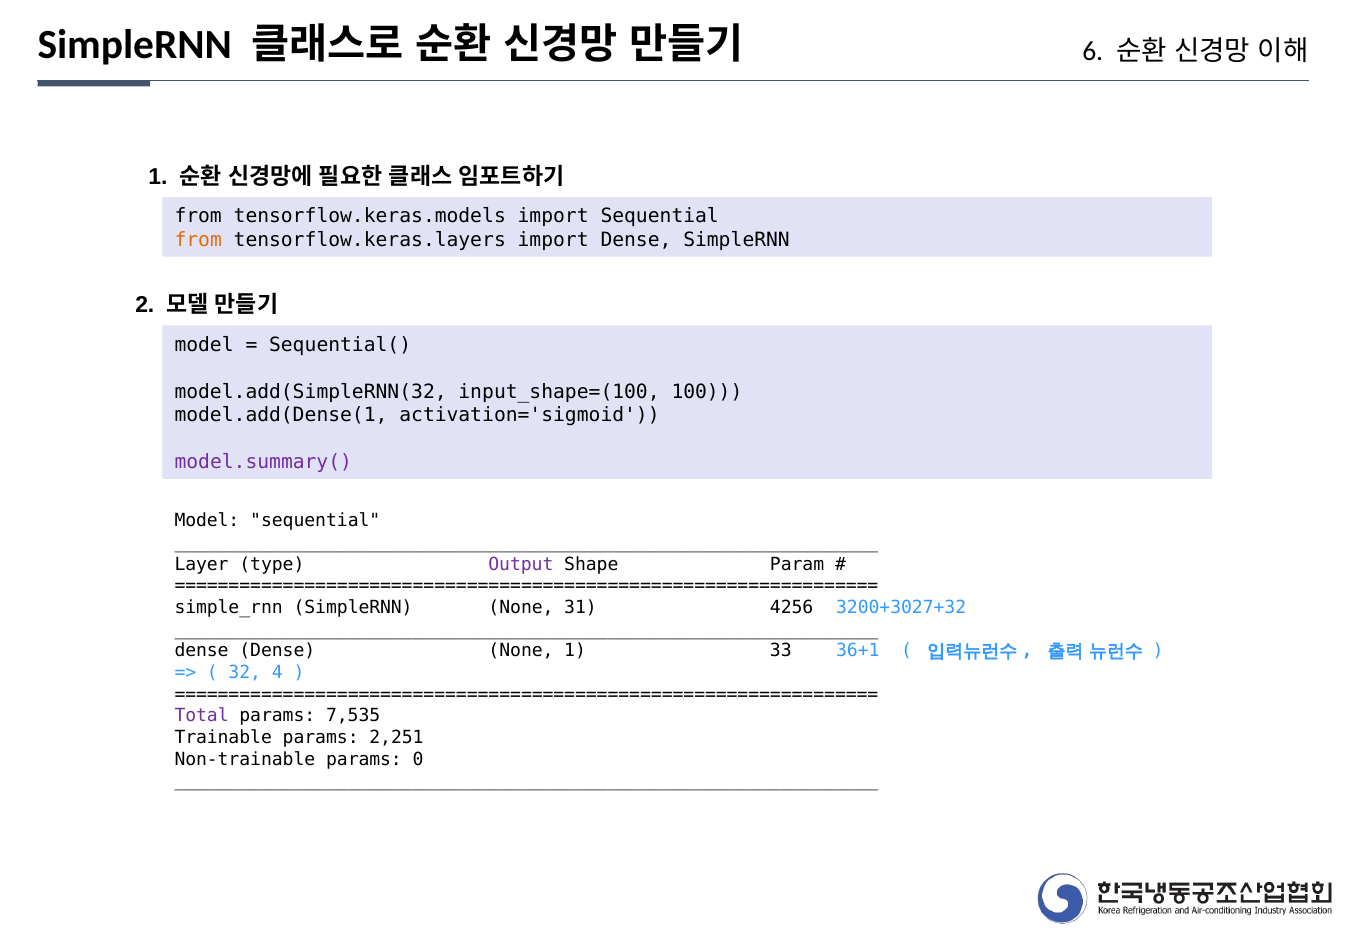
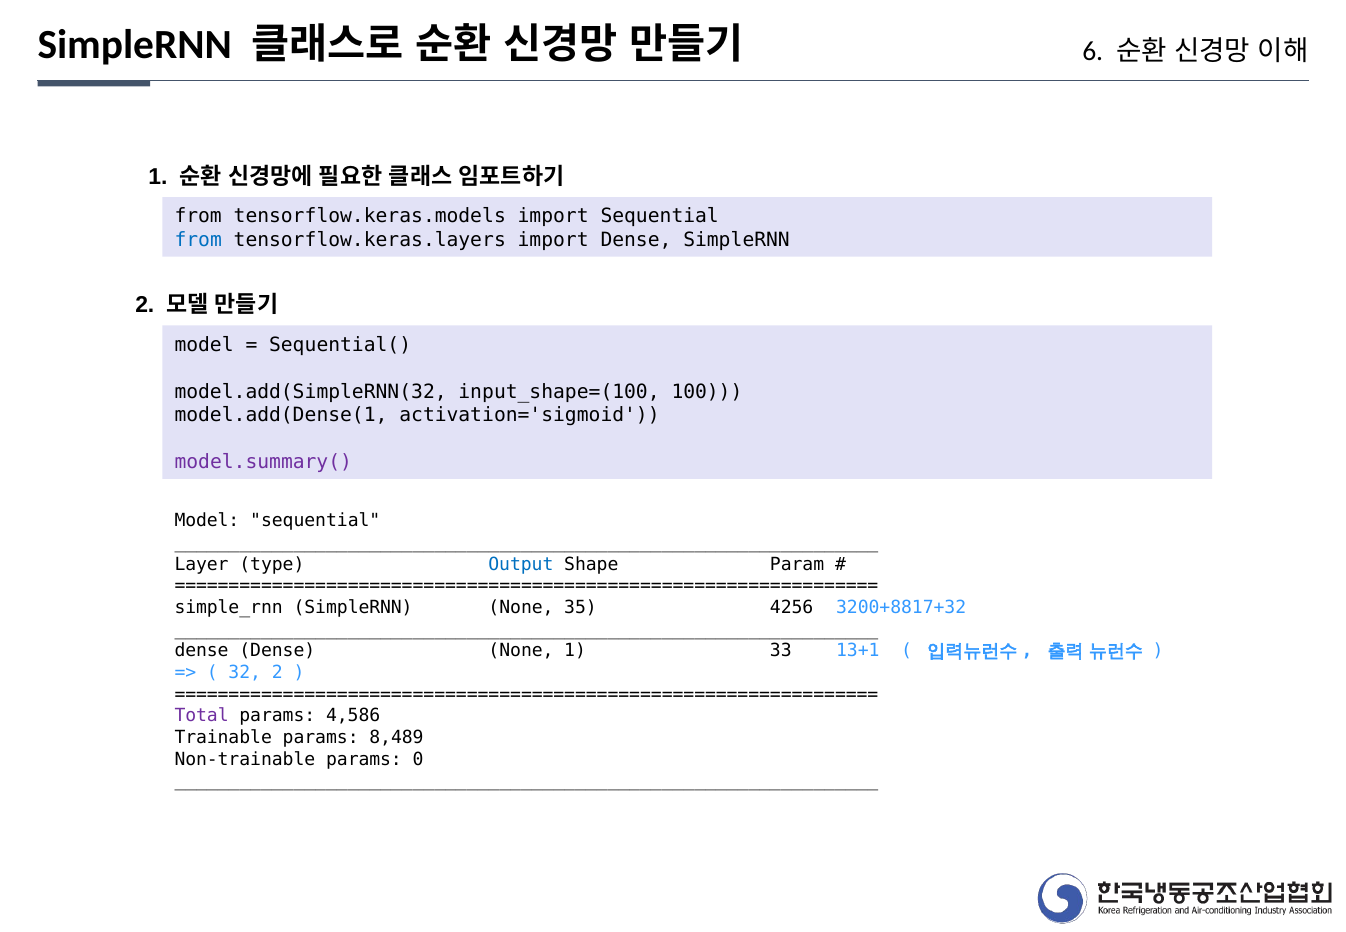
from colour: orange -> blue (198, 240)
Output colour: purple -> blue (521, 564)
31: 31 -> 35 (581, 607)
3200+3027+32: 3200+3027+32 -> 3200+8817+32 (901, 607)
36+1: 36+1 -> 13+1 (858, 651)
32 4: 4 -> 2 (277, 672)
7,535: 7,535 -> 4,586 (353, 716)
2,251: 2,251 -> 8,489 (396, 737)
